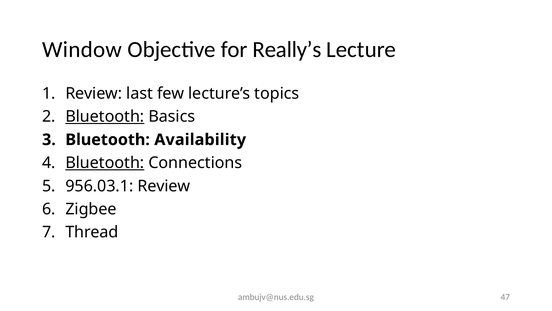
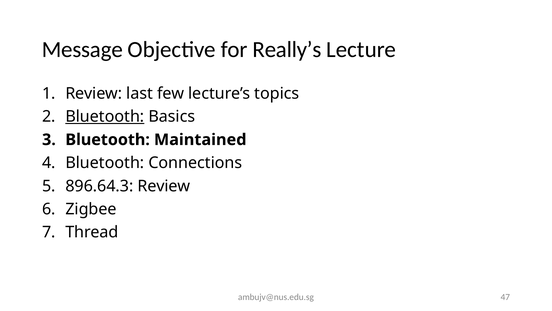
Window: Window -> Message (82, 49)
Availability: Availability -> Maintained (200, 140)
Bluetooth underline: present -> none (105, 163)
956.03.1: 956.03.1 -> 896.64.3 (99, 186)
